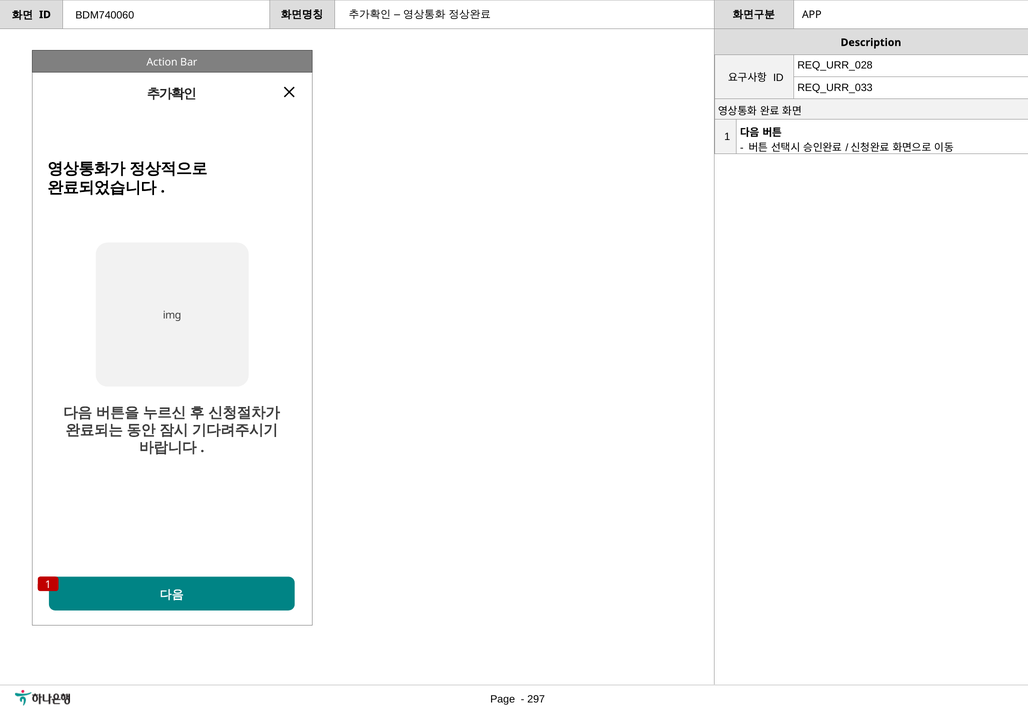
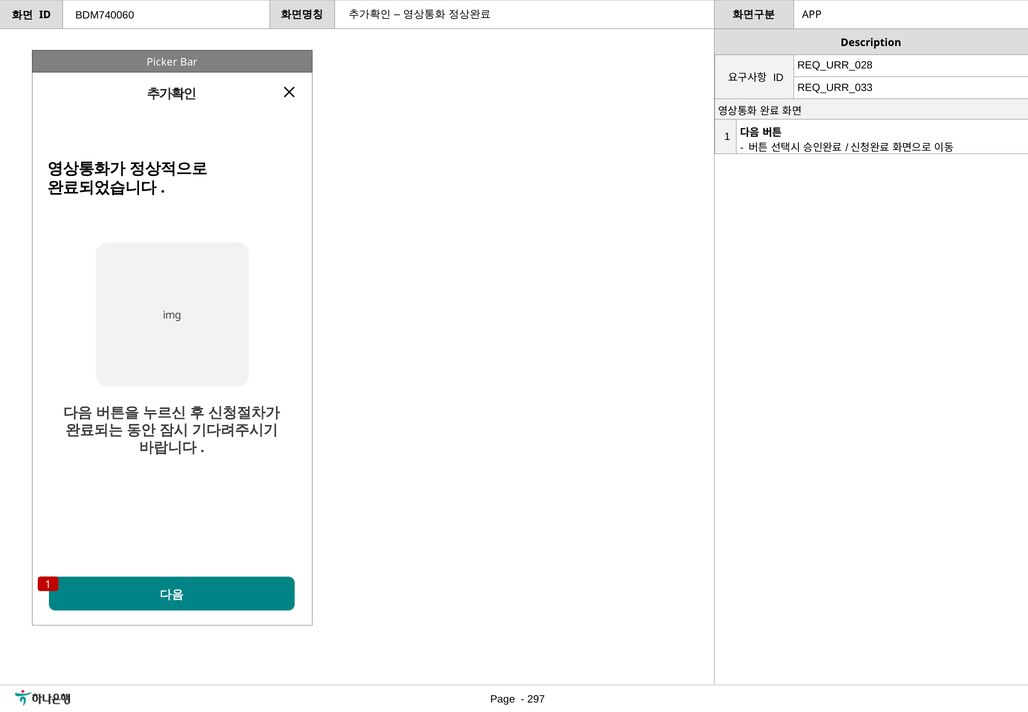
Action: Action -> Picker (162, 62)
